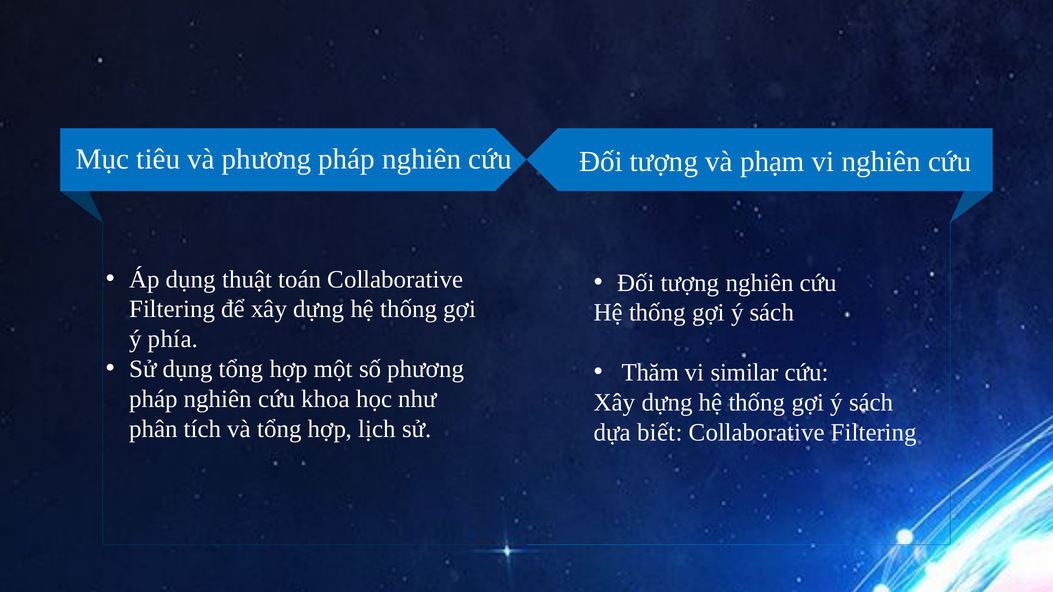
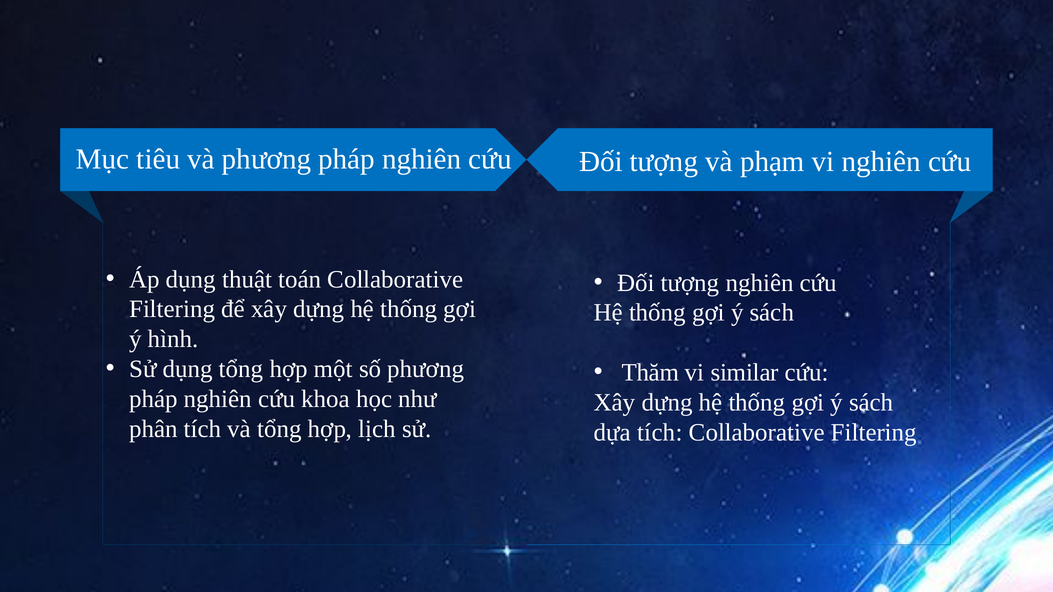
phía: phía -> hình (173, 339)
dựa biết: biết -> tích (660, 433)
